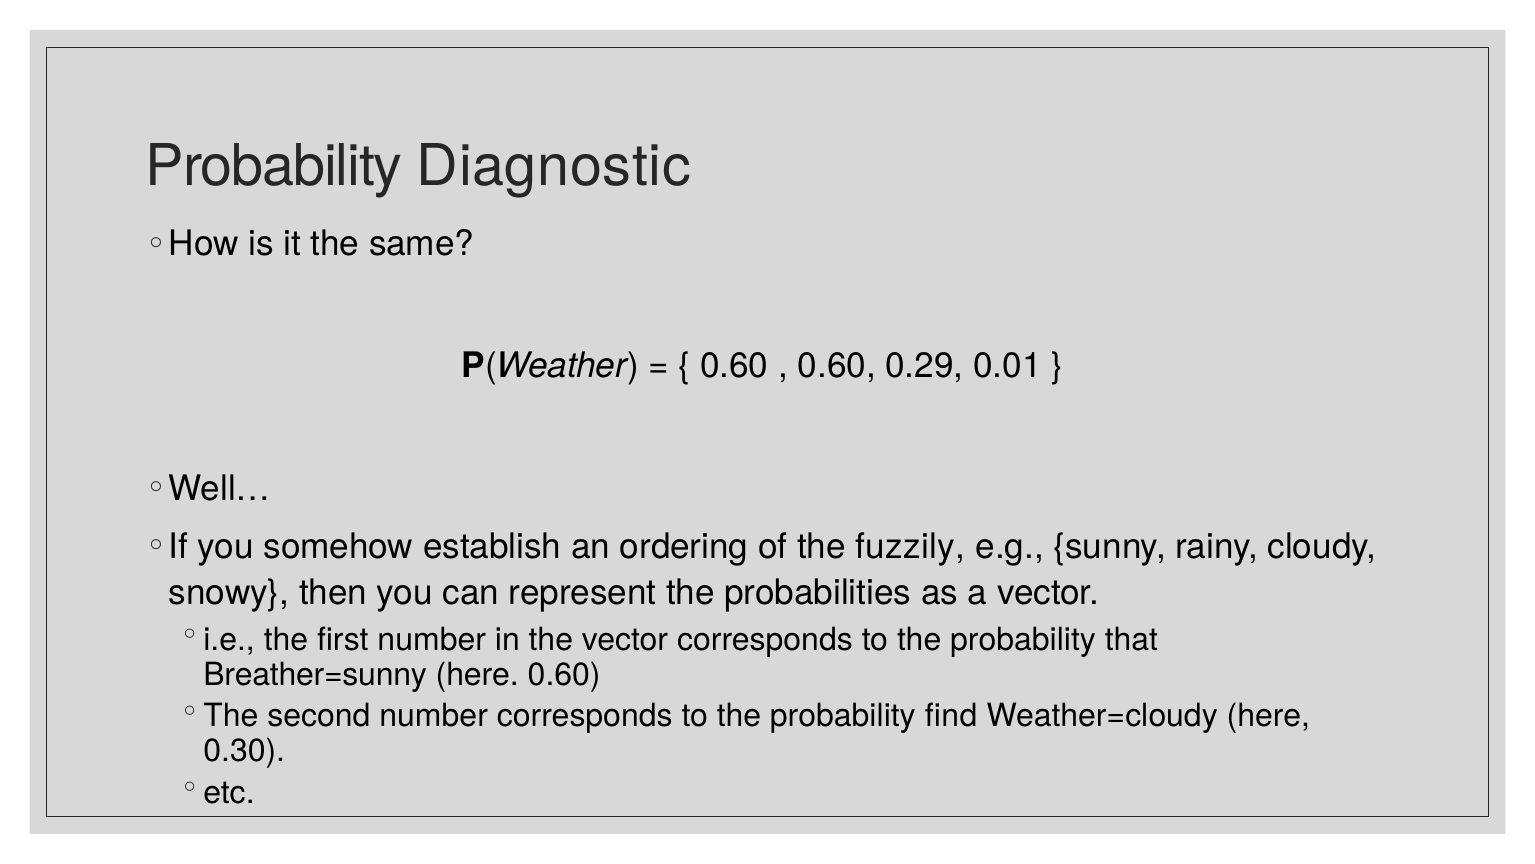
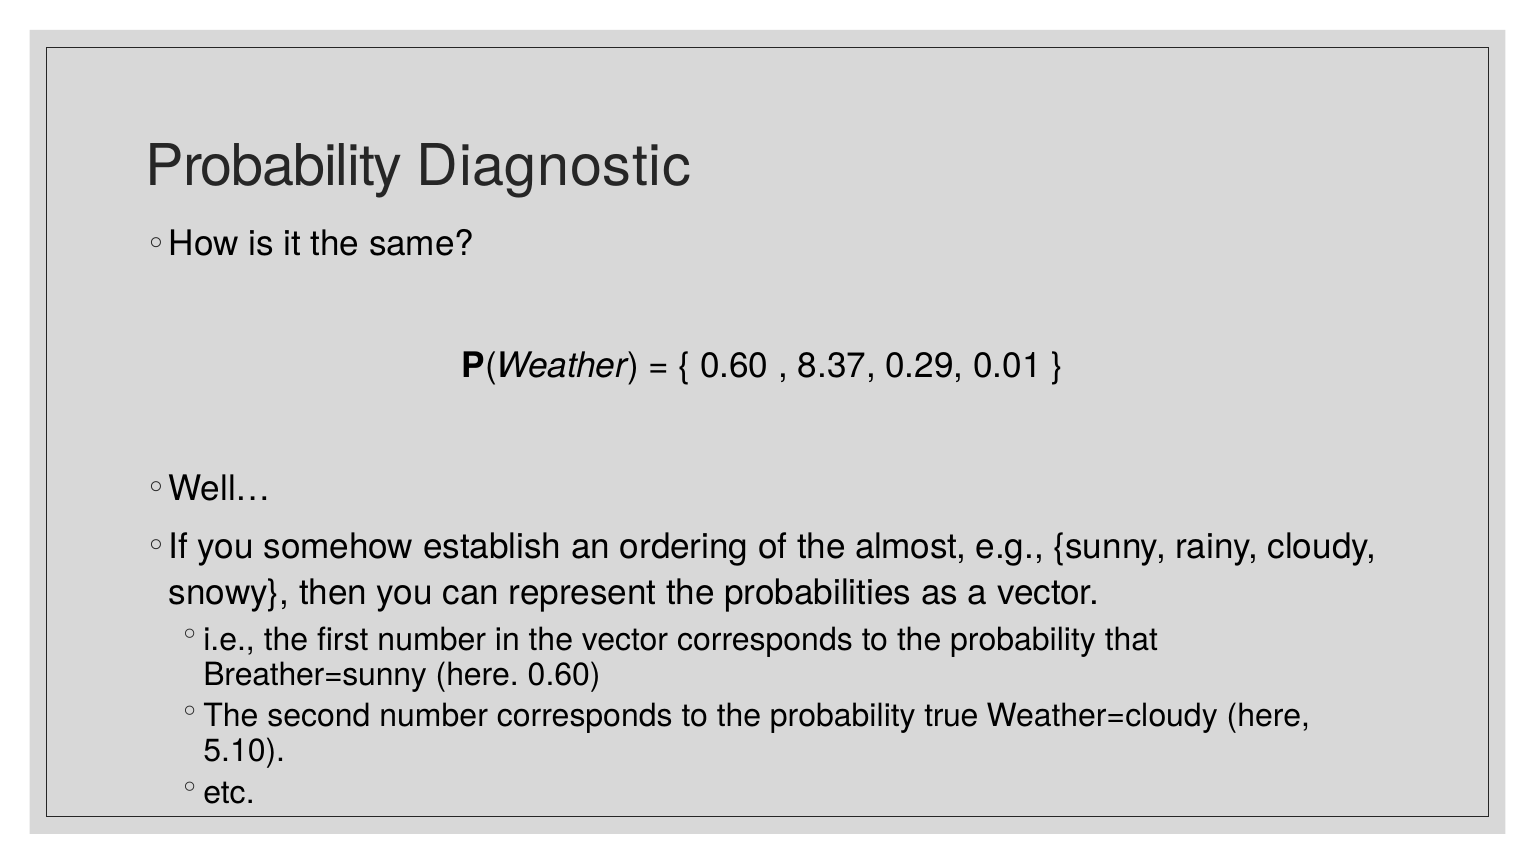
0.60: 0.60 -> 8.37 (837, 366)
fuzzily: fuzzily -> almost (911, 547)
find: find -> true (951, 716)
0.30: 0.30 -> 5.10 (244, 750)
